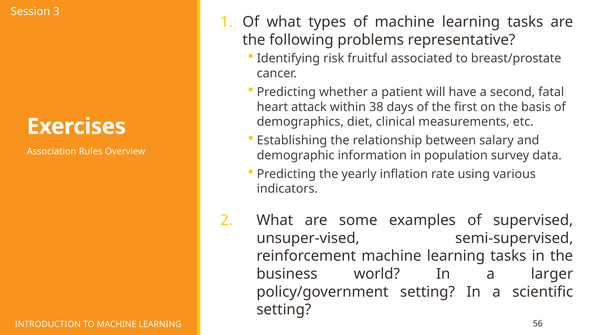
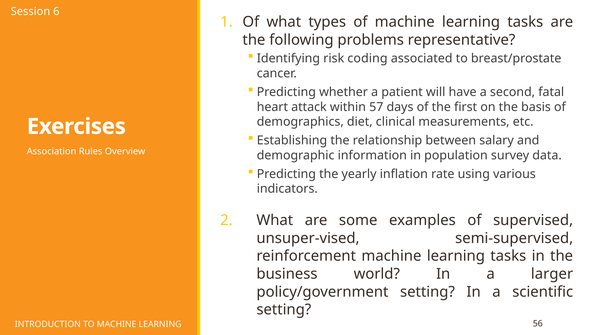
3: 3 -> 6 (56, 12)
fruitful: fruitful -> coding (367, 58)
38: 38 -> 57 (376, 107)
